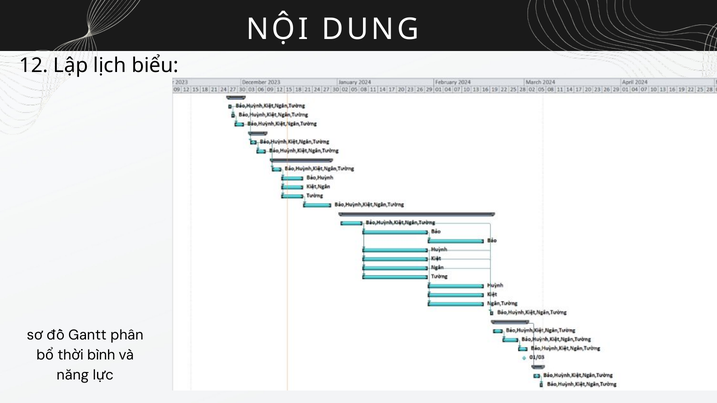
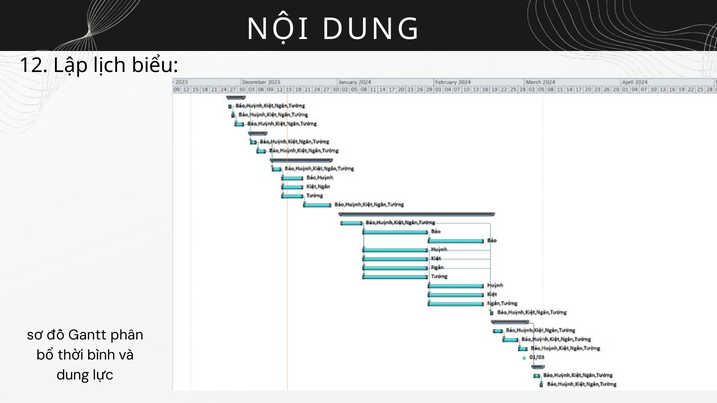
năng: năng -> dung (73, 375)
